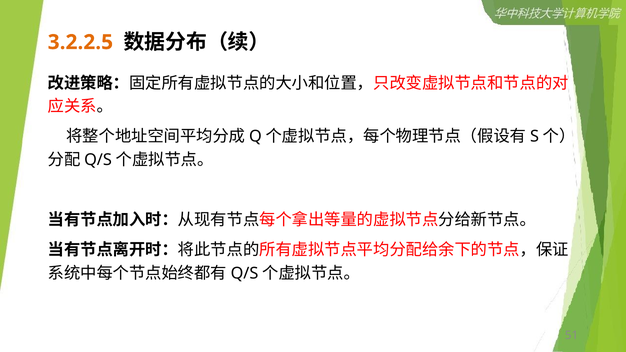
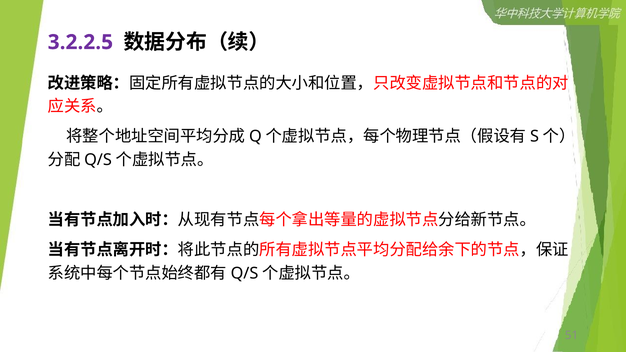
3.2.2.5 colour: orange -> purple (80, 42)
